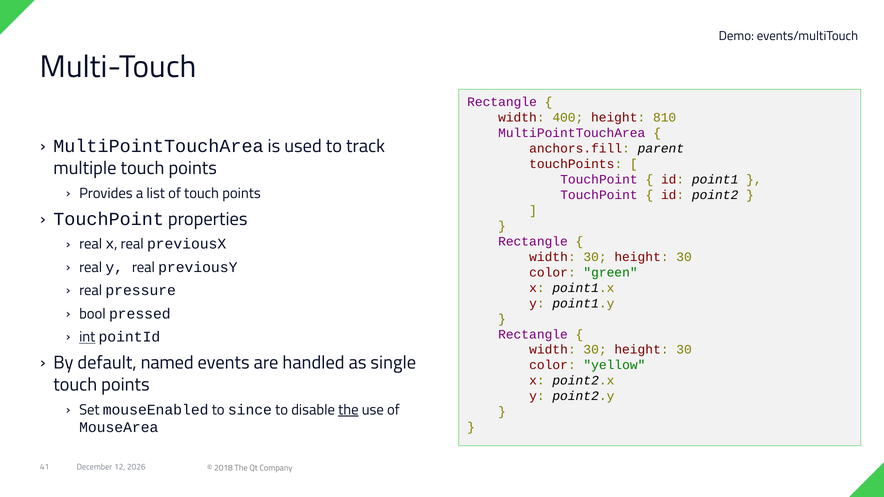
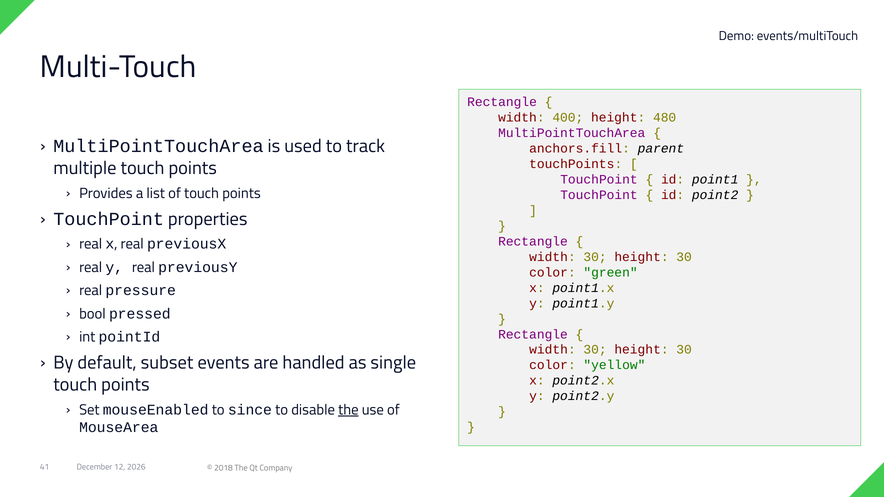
810: 810 -> 480 (665, 118)
int underline: present -> none (87, 337)
named: named -> subset (167, 363)
